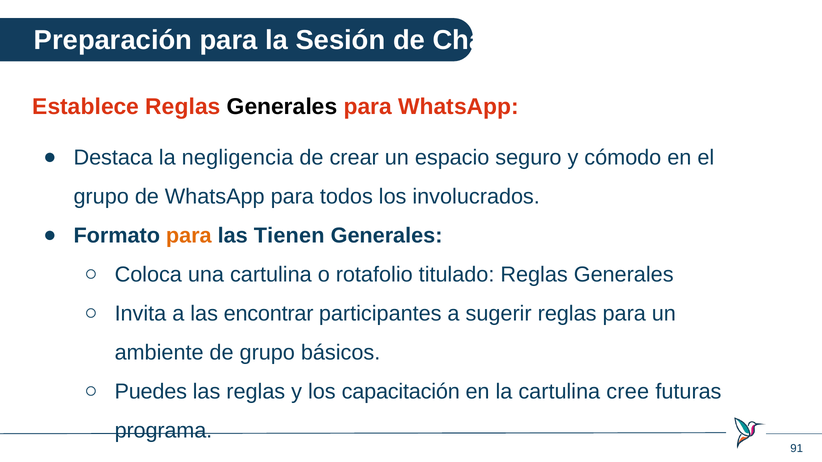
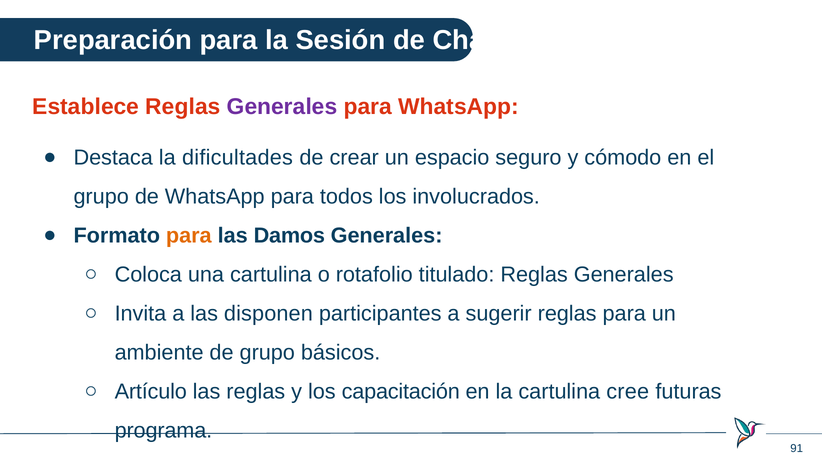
Generales colour: black -> purple (282, 107)
negligencia: negligencia -> dificultades (238, 158)
Tienen: Tienen -> Damos (289, 236)
encontrar: encontrar -> disponen (268, 314)
Puedes: Puedes -> Artículo (151, 392)
